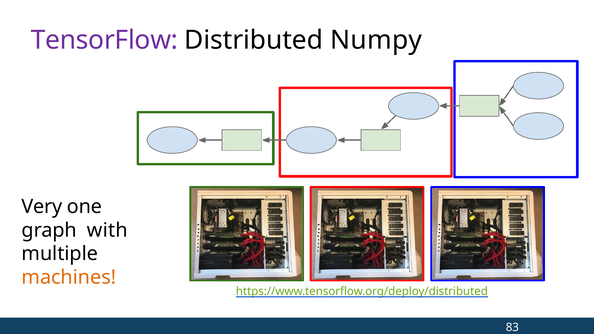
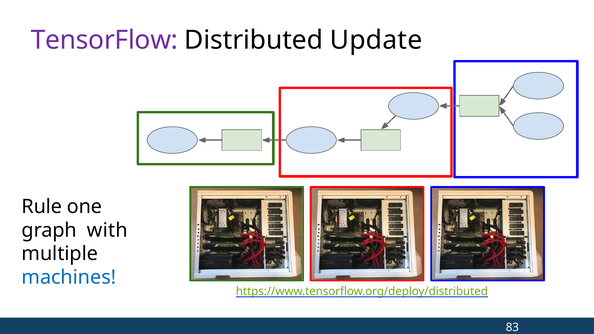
Numpy: Numpy -> Update (376, 40)
Very: Very -> Rule (42, 207)
machines colour: orange -> blue (69, 277)
